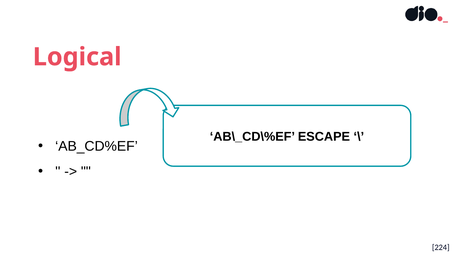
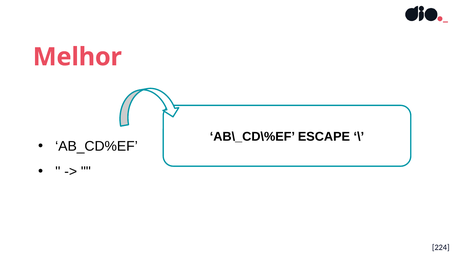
Logical: Logical -> Melhor (77, 57)
